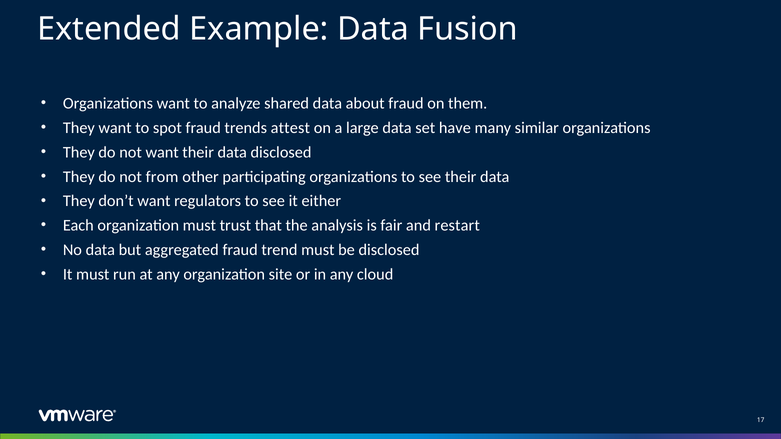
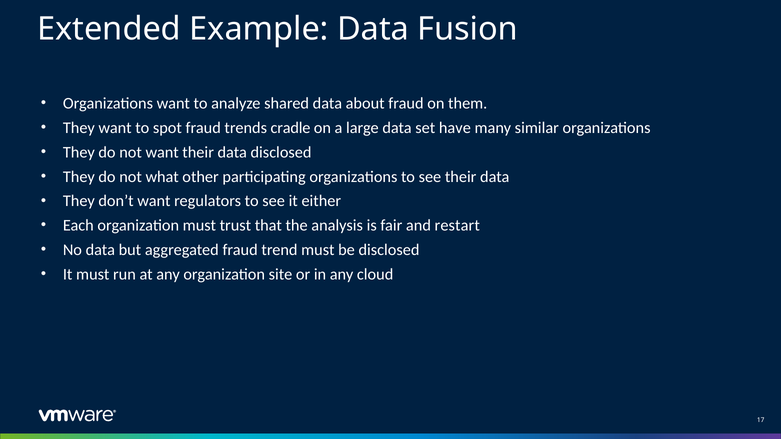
attest: attest -> cradle (290, 128)
from: from -> what (162, 177)
